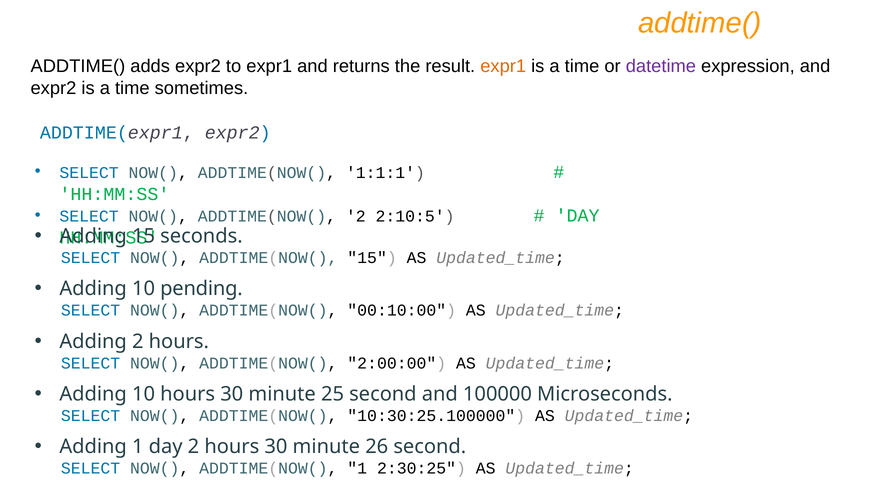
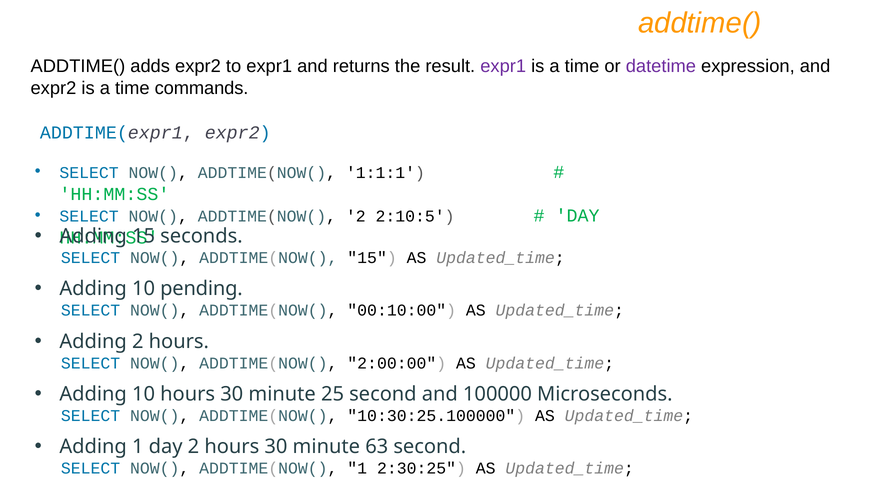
expr1 colour: orange -> purple (503, 66)
sometimes: sometimes -> commands (202, 88)
26: 26 -> 63 (377, 447)
